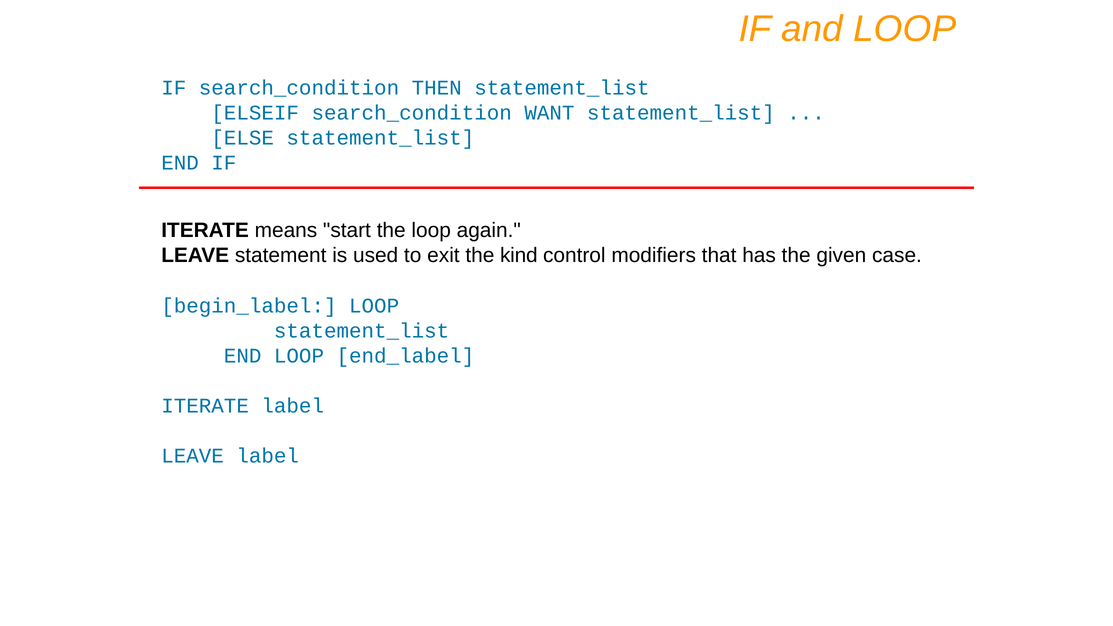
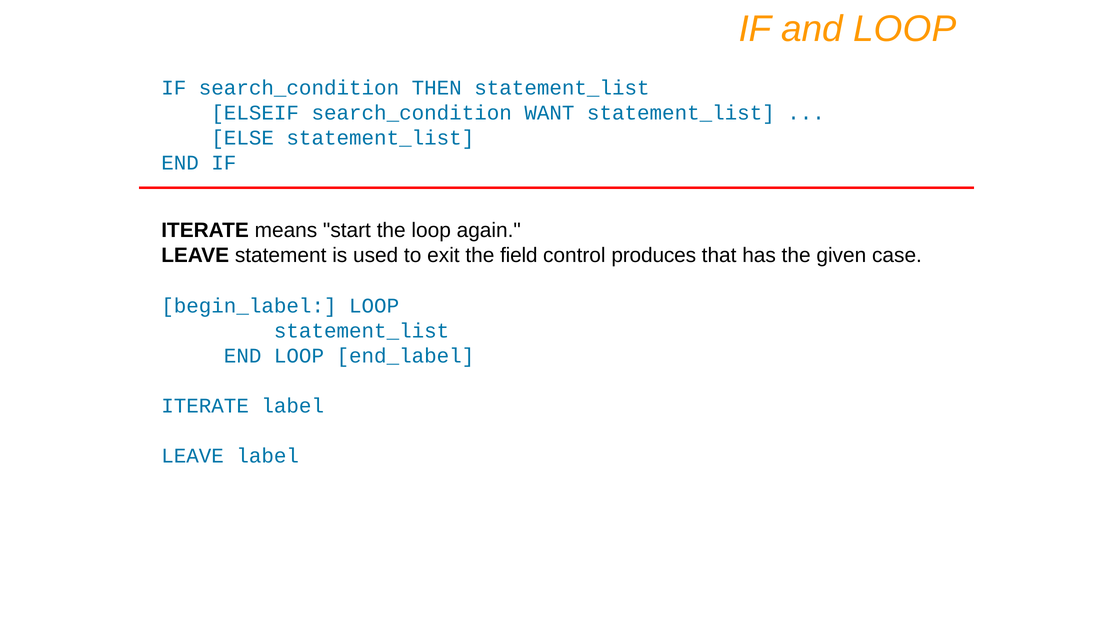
kind: kind -> field (519, 255)
modifiers: modifiers -> produces (654, 255)
